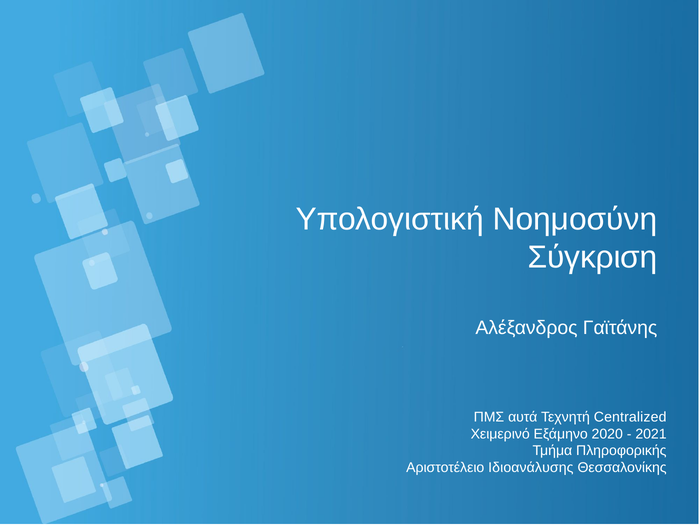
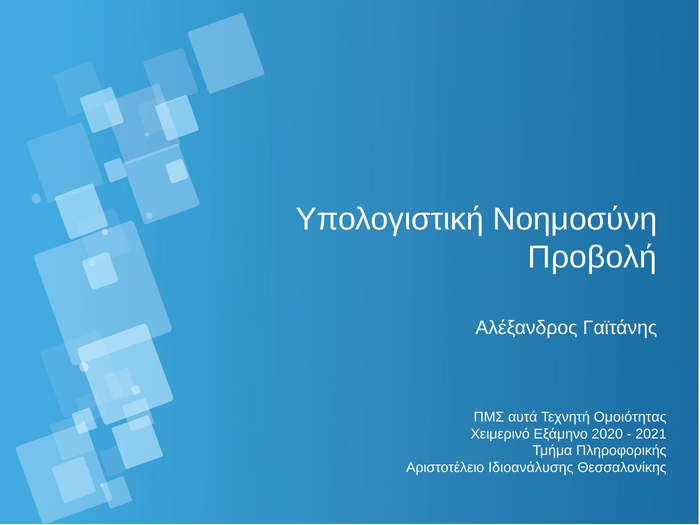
Σύγκριση: Σύγκριση -> Προβολή (592, 257)
Centralized: Centralized -> Ομοιότητας (630, 417)
